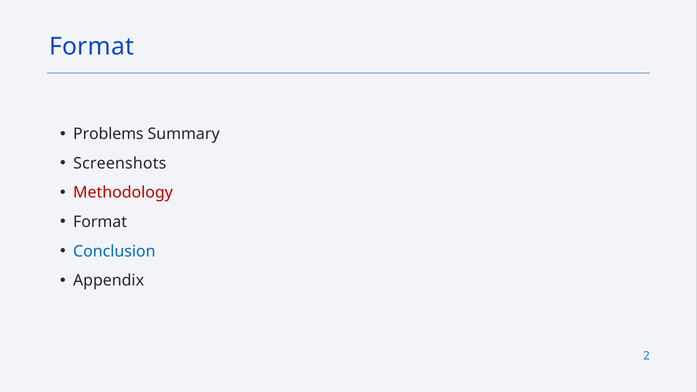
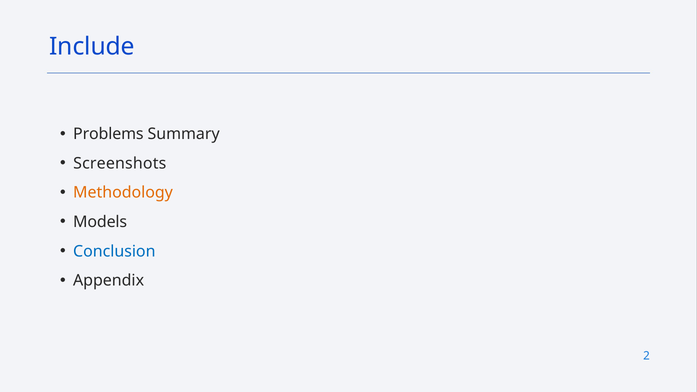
Format: Format -> Include (92, 47)
Methodology colour: red -> orange (123, 193)
Format: Format -> Models (100, 222)
